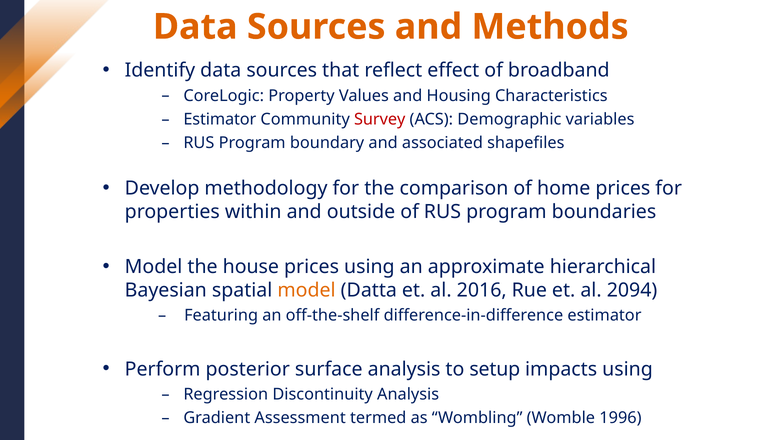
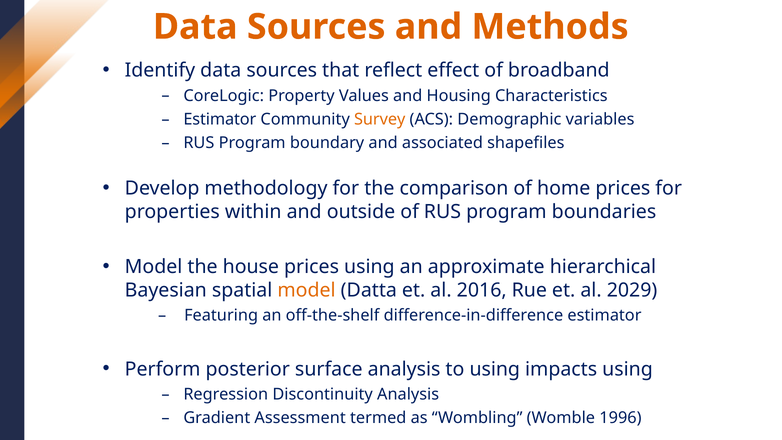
Survey colour: red -> orange (380, 119)
2094: 2094 -> 2029 (632, 290)
to setup: setup -> using (495, 369)
